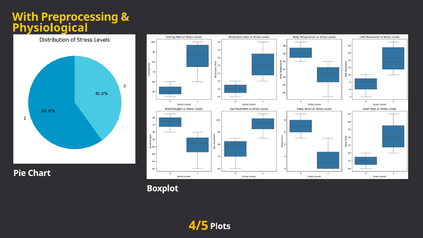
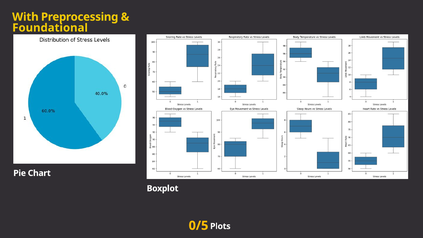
Physiological: Physiological -> Foundational (50, 28)
4/5: 4/5 -> 0/5 (198, 226)
